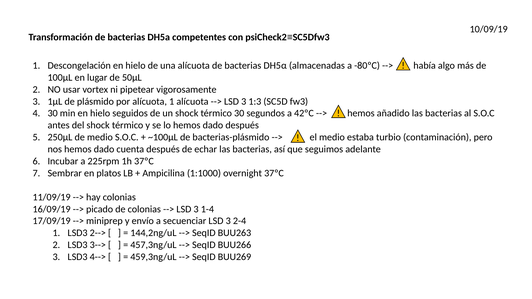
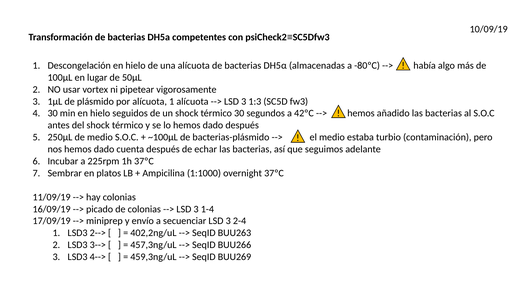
144,2ng/uL: 144,2ng/uL -> 402,2ng/uL (153, 233)
